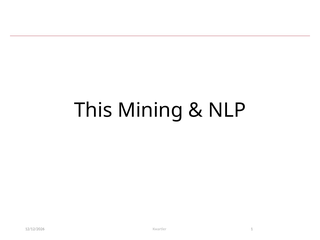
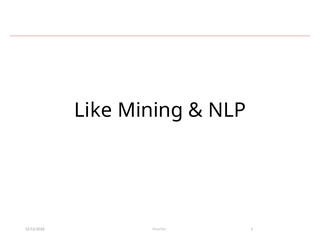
This: This -> Like (93, 110)
